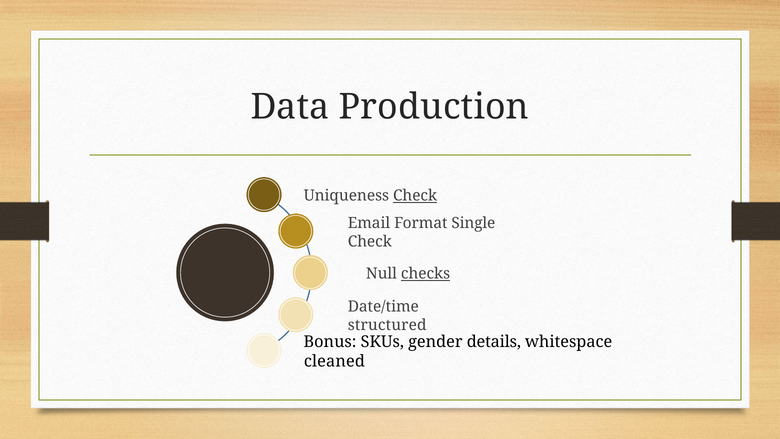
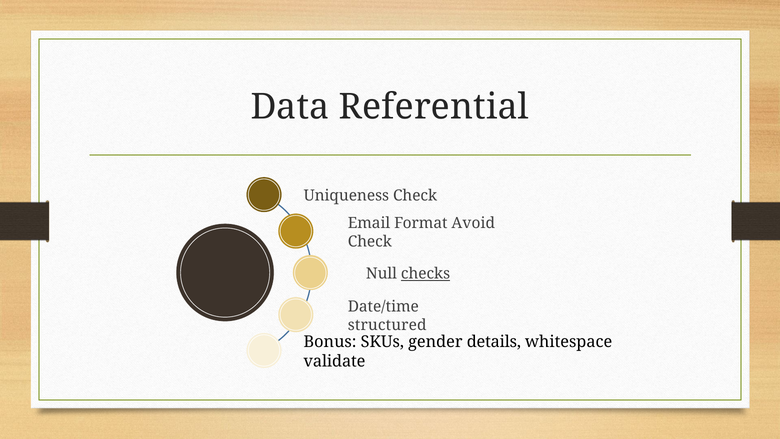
Production: Production -> Referential (434, 107)
Check underline: present -> none (415, 196)
Single: Single -> Avoid (473, 223)
cleaned: cleaned -> validate (335, 361)
